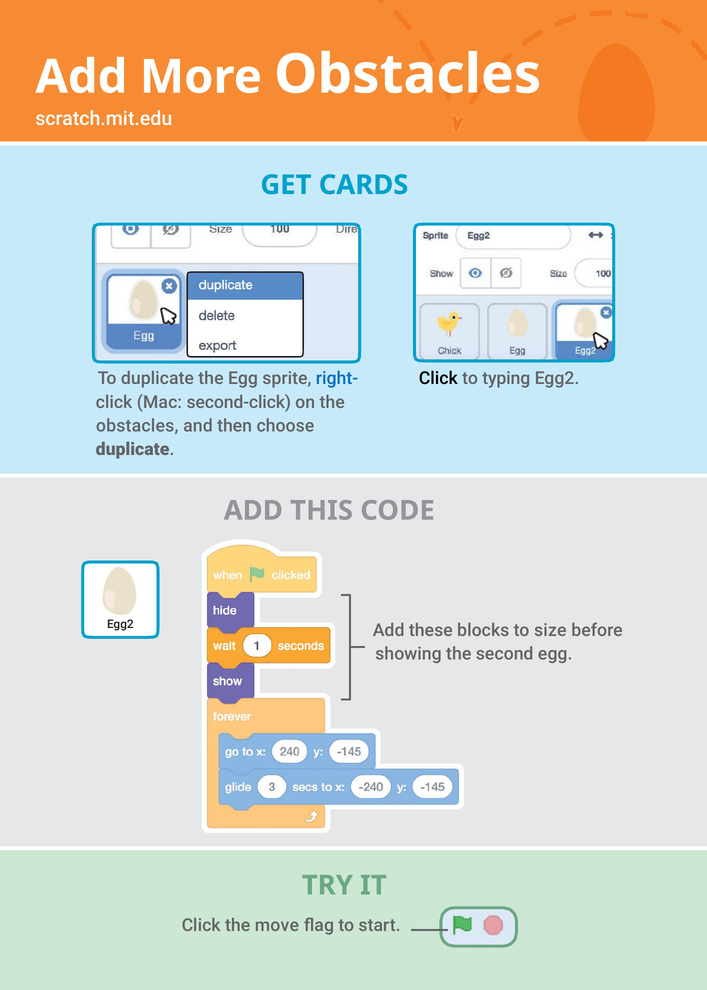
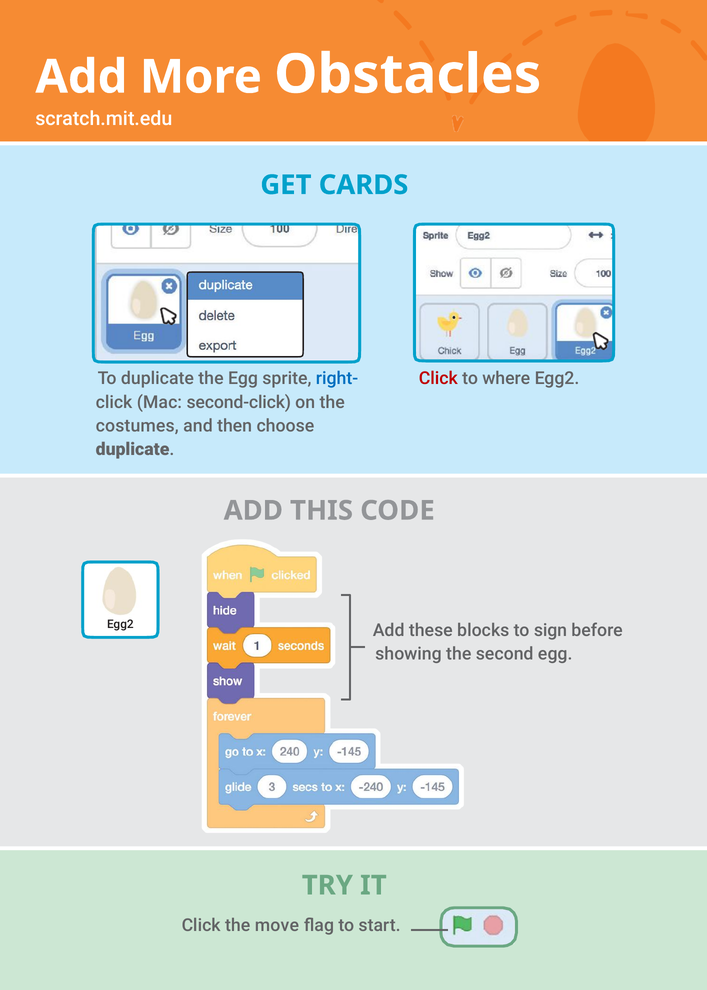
Click colour: black -> red (438, 379)
typing: typing -> where (506, 379)
obstacles: obstacles -> costumes (137, 426)
size: size -> sign (550, 630)
